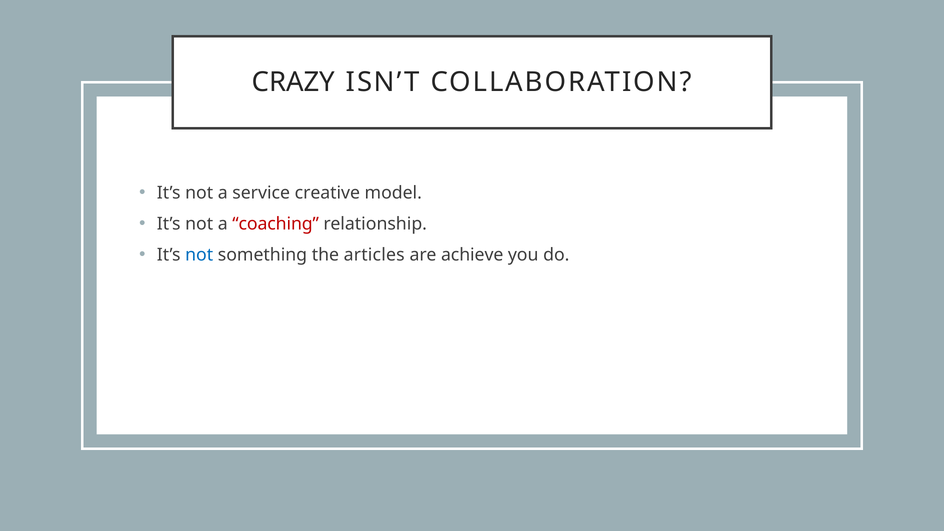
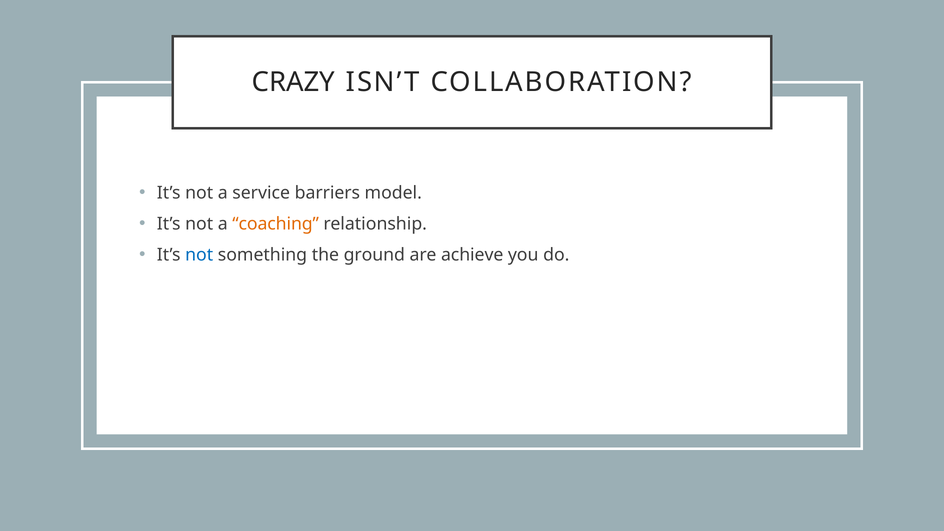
creative: creative -> barriers (327, 193)
coaching colour: red -> orange (276, 224)
articles: articles -> ground (374, 255)
